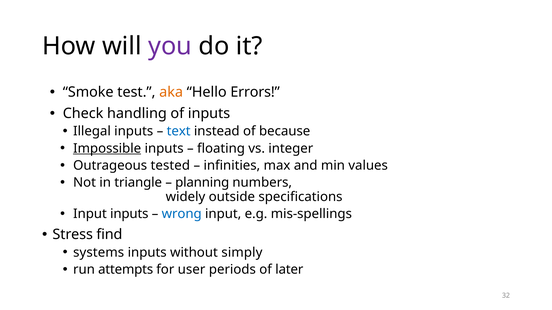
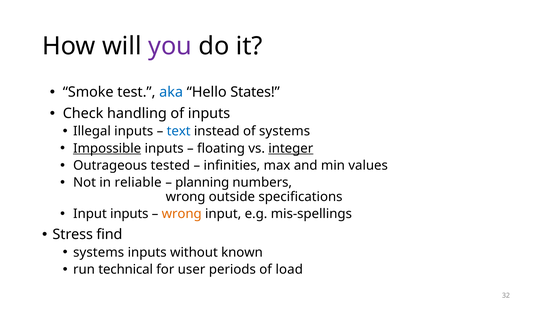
aka colour: orange -> blue (171, 92)
Errors: Errors -> States (255, 92)
of because: because -> systems (285, 131)
integer underline: none -> present (291, 149)
triangle: triangle -> reliable (138, 183)
widely: widely -> wrong (186, 197)
wrong colour: blue -> orange (182, 214)
simply: simply -> known (242, 253)
attempts: attempts -> technical (126, 270)
later: later -> load (289, 270)
